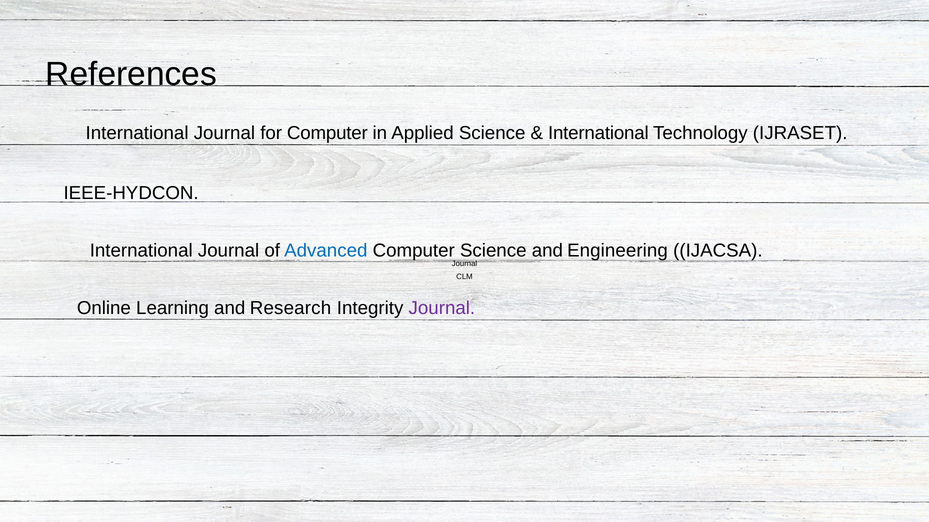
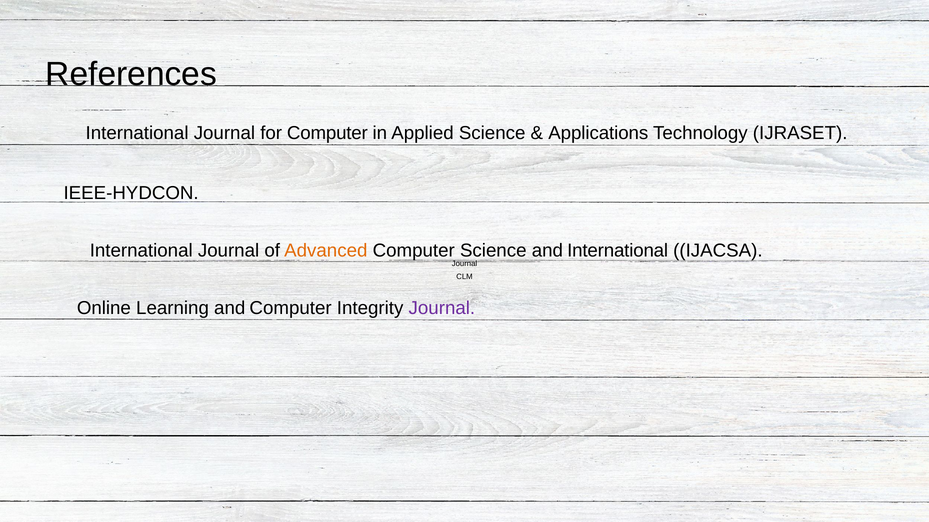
International: International -> Applications (598, 133)
Advanced colour: blue -> orange (326, 251)
and Engineering: Engineering -> International (618, 251)
and Research: Research -> Computer (291, 309)
